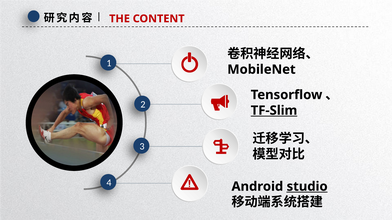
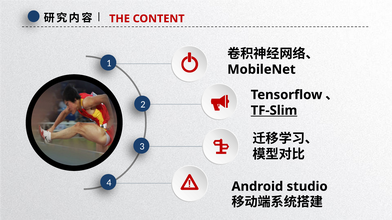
studio underline: present -> none (307, 187)
